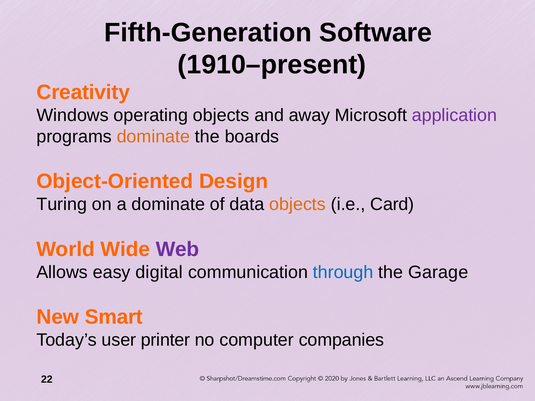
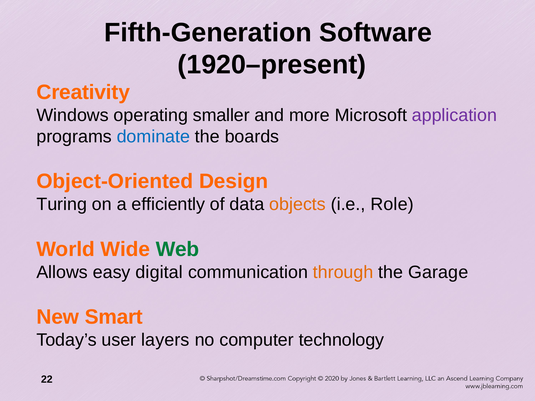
1910–present: 1910–present -> 1920–present (272, 65)
operating objects: objects -> smaller (221, 115)
away: away -> more (309, 115)
dominate colour: orange -> blue (153, 137)
a dominate: dominate -> efficiently (168, 205)
Card: Card -> Role (392, 205)
Web colour: purple -> green (178, 249)
through colour: blue -> orange (343, 272)
printer: printer -> layers (165, 340)
companies: companies -> technology (341, 340)
